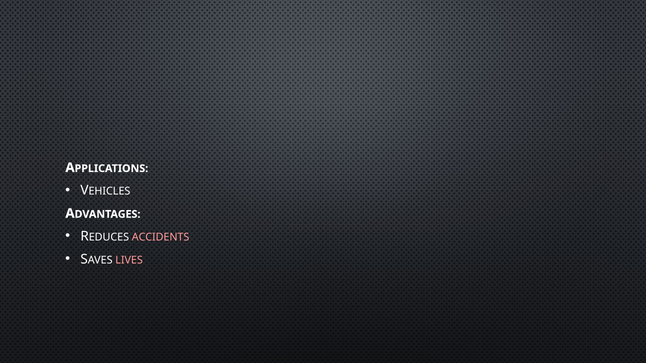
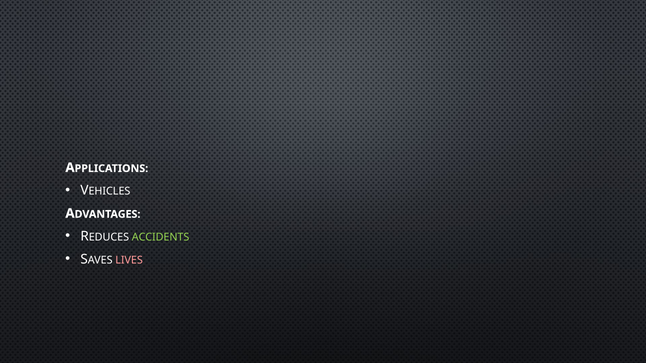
ACCIDENTS colour: pink -> light green (161, 237)
